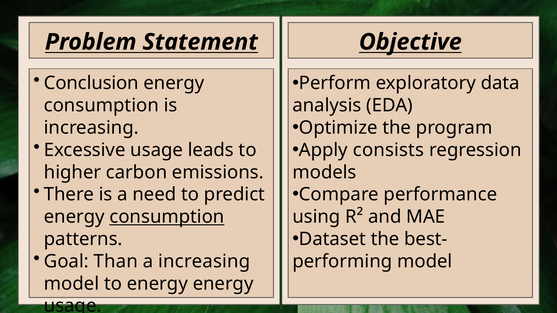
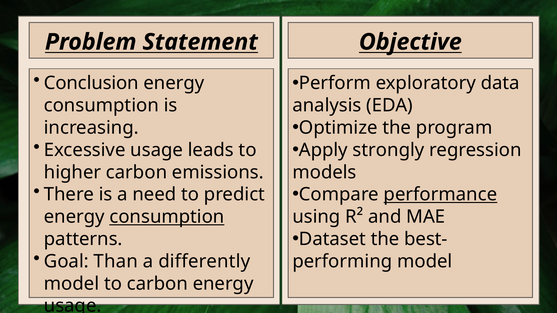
consists: consists -> strongly (389, 150)
performance underline: none -> present (440, 195)
a increasing: increasing -> differently (204, 262)
to energy: energy -> carbon (157, 284)
